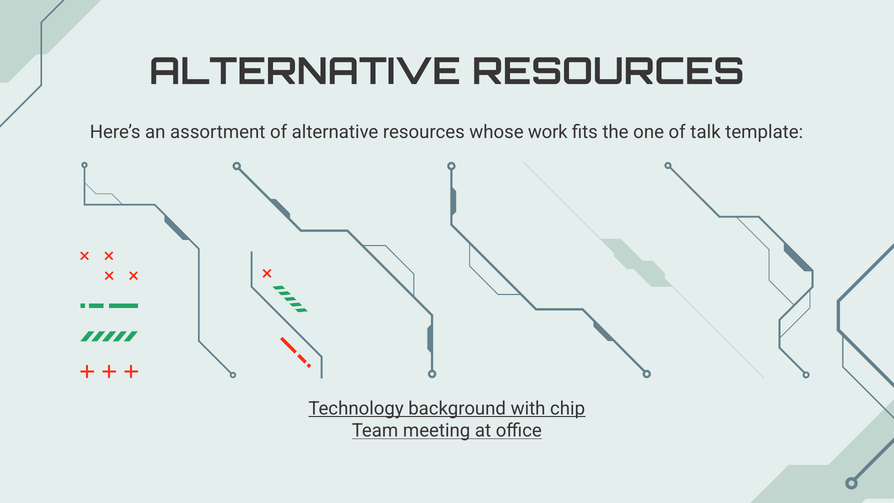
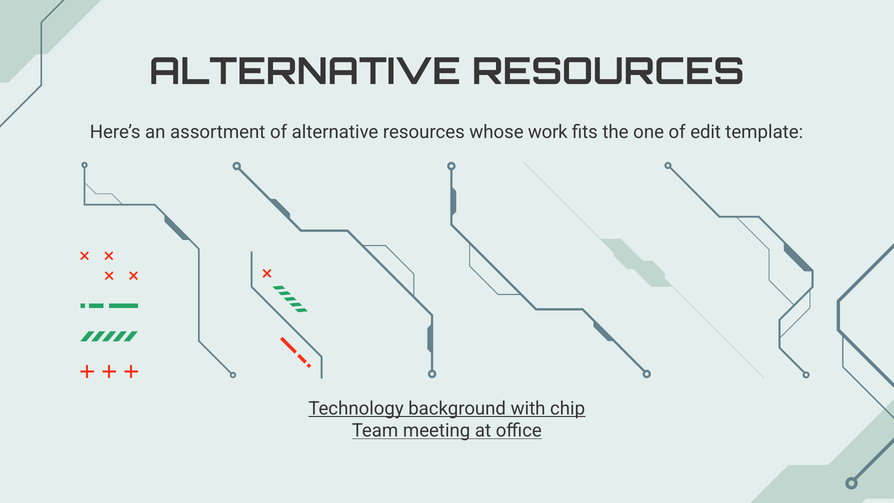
talk: talk -> edit (706, 132)
